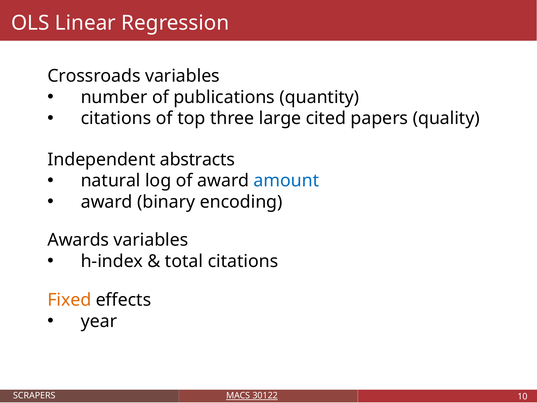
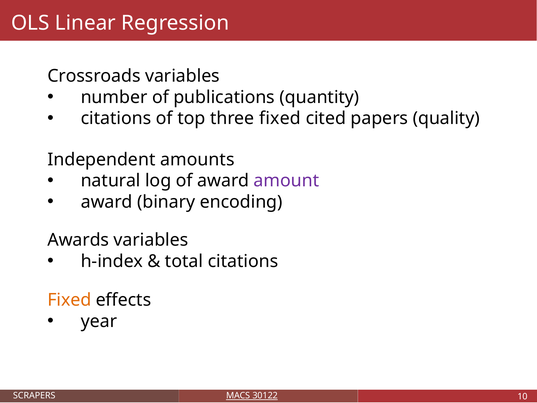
three large: large -> fixed (280, 118)
abstracts: abstracts -> amounts (197, 160)
amount colour: blue -> purple (286, 181)
